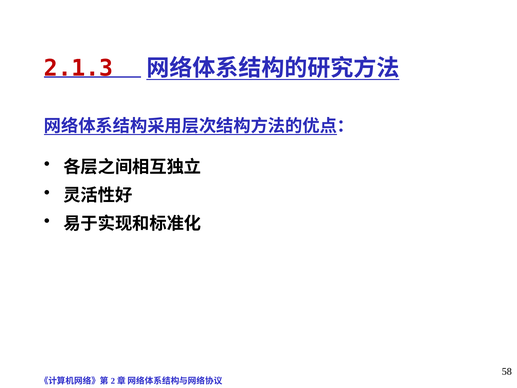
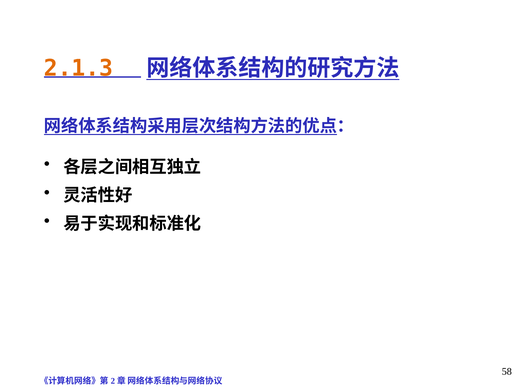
2.1.3 colour: red -> orange (79, 68)
